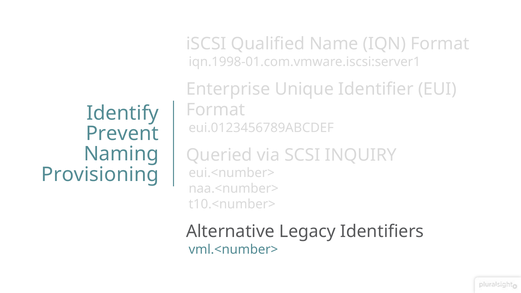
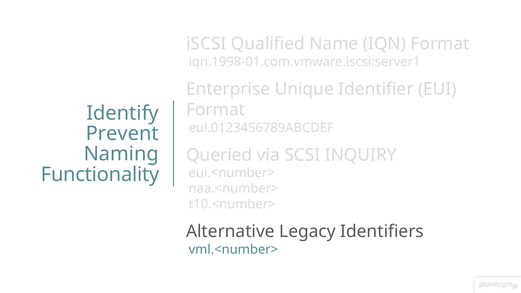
Provisioning: Provisioning -> Functionality (100, 175)
